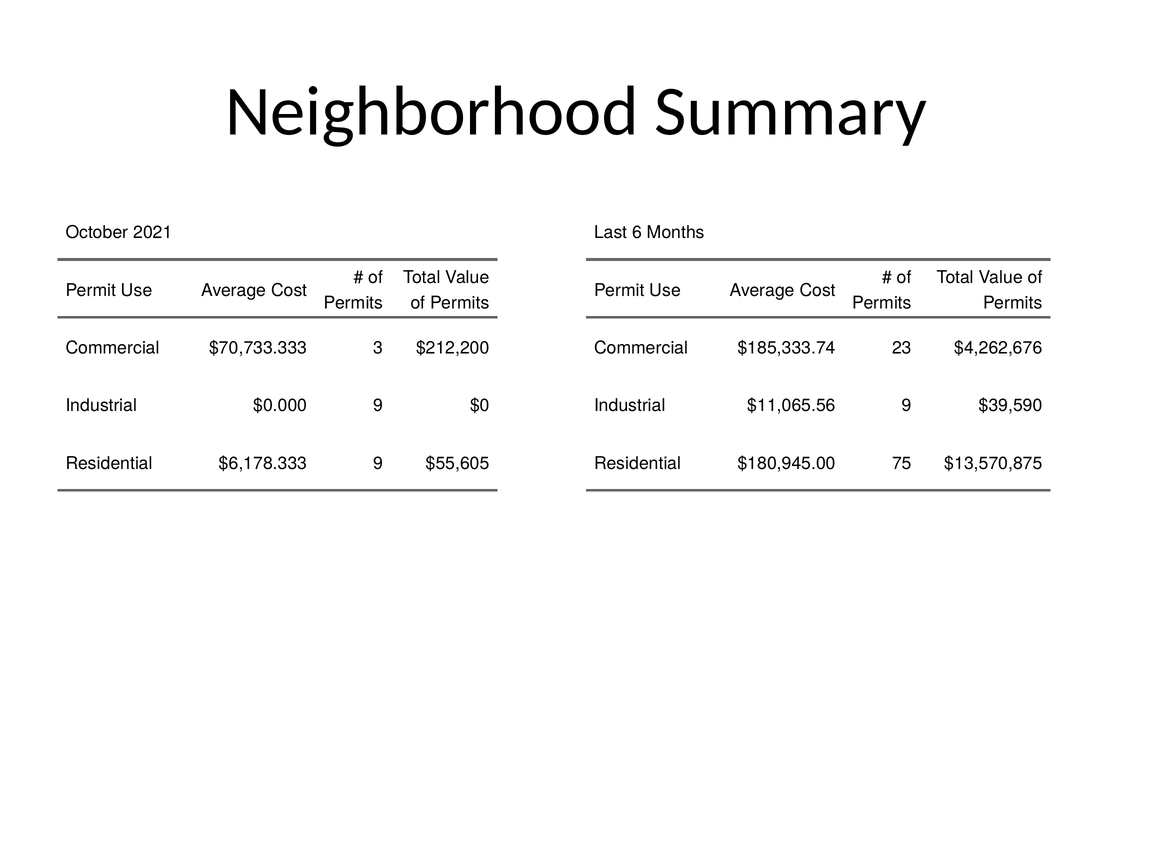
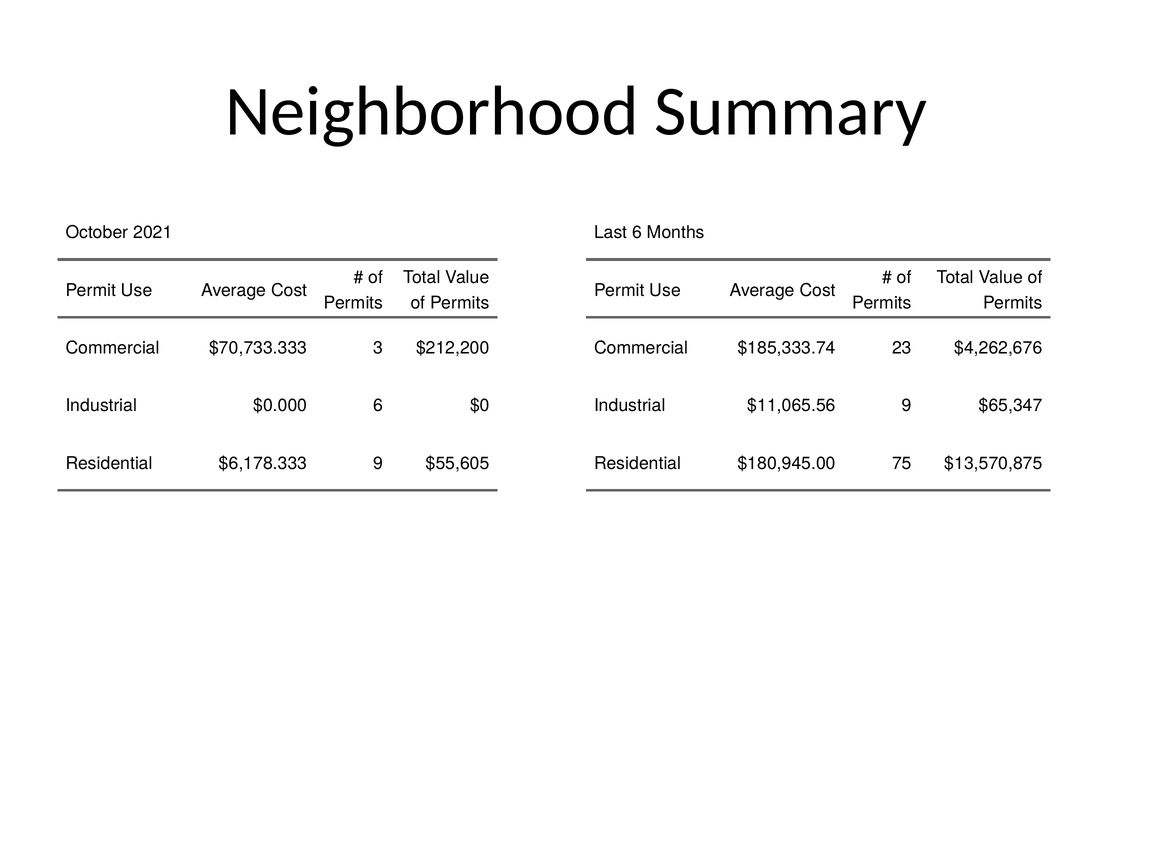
$0.000 9: 9 -> 6 (378, 405)
$39,590: $39,590 -> $65,347 (1011, 405)
